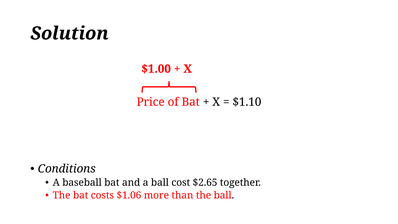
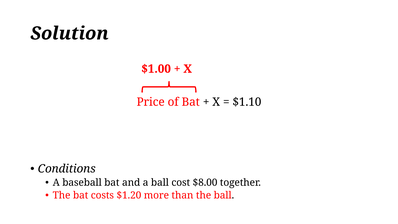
$2.65: $2.65 -> $8.00 (205, 183)
$1.06: $1.06 -> $1.20 (129, 195)
